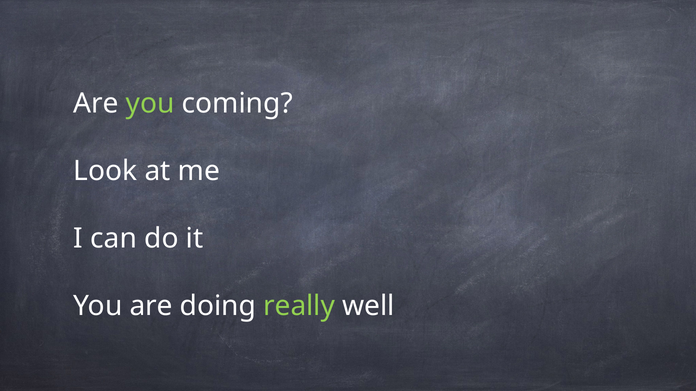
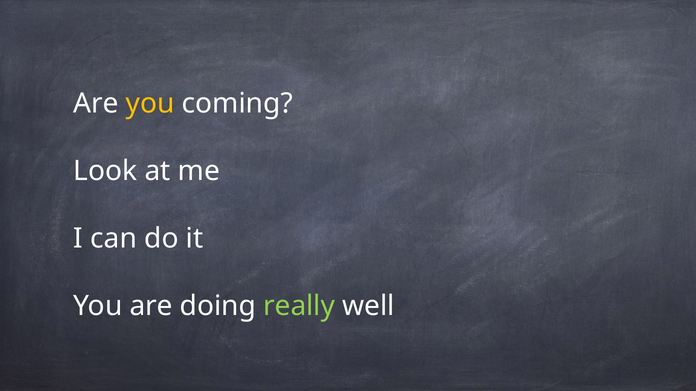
you colour: light green -> yellow (150, 104)
